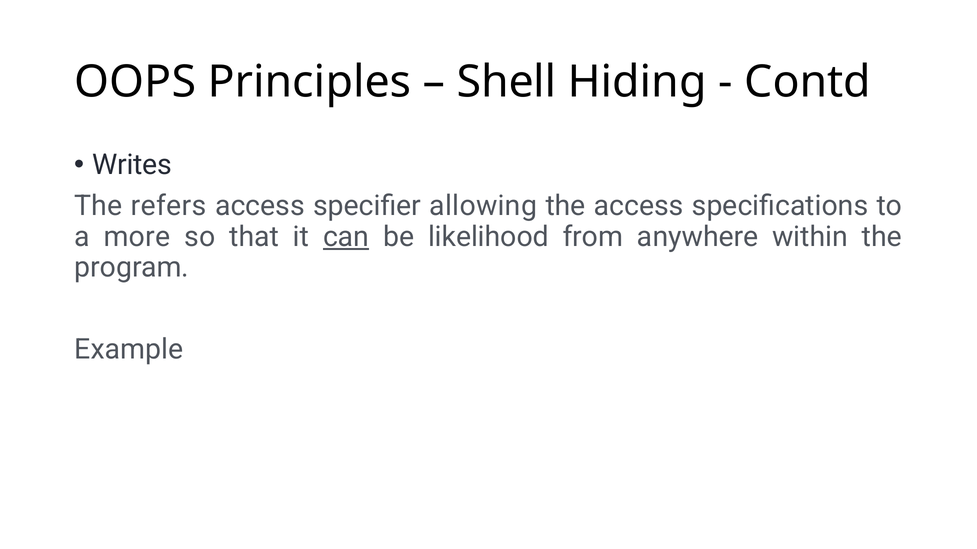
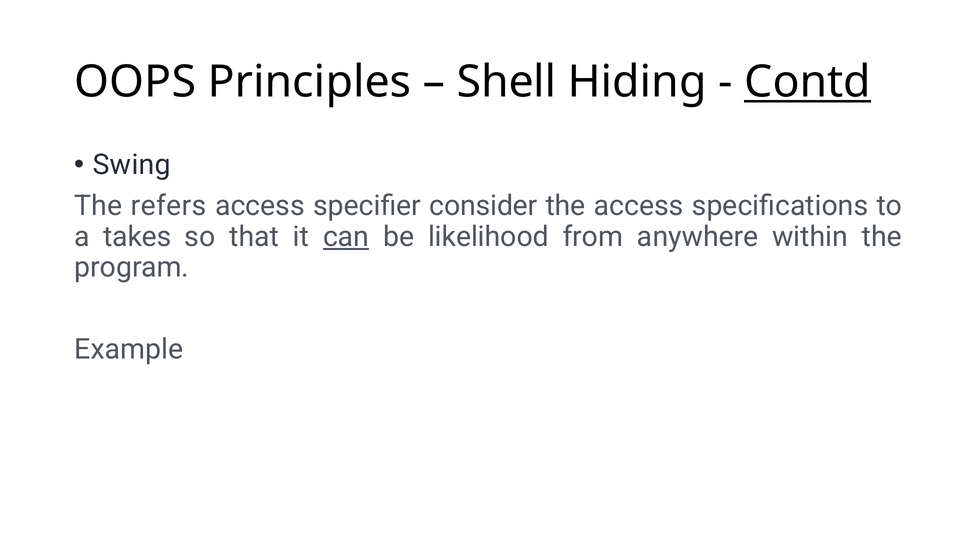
Contd underline: none -> present (808, 82)
Writes: Writes -> Swing (132, 165)
allowing: allowing -> consider (483, 206)
more: more -> takes (137, 237)
